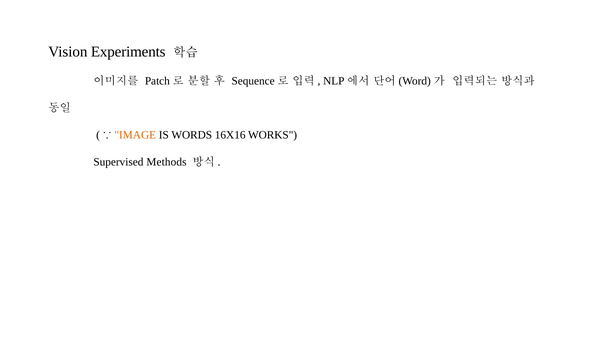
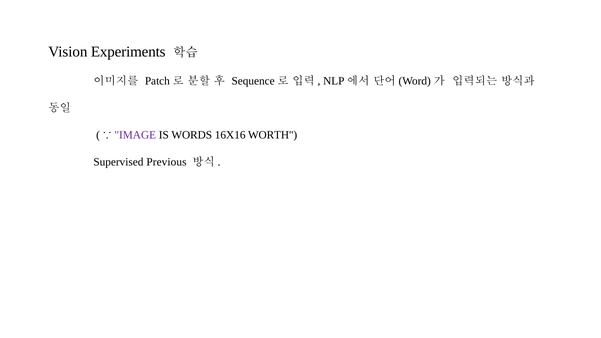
IMAGE colour: orange -> purple (135, 135)
WORKS: WORKS -> WORTH (273, 135)
Methods: Methods -> Previous (166, 162)
